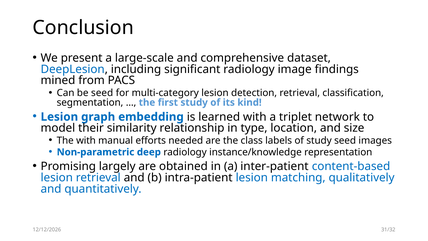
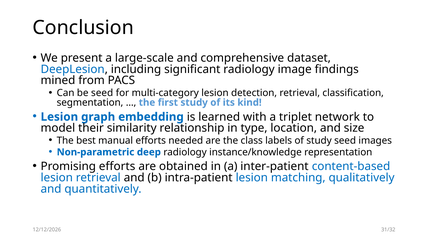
The with: with -> best (86, 140)
Promising largely: largely -> efforts (117, 166)
